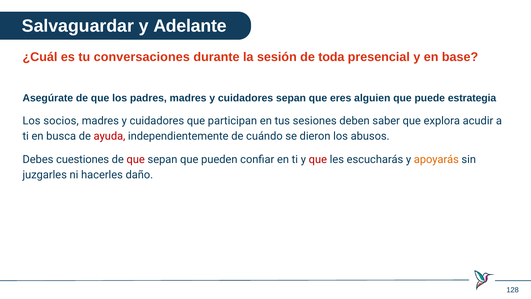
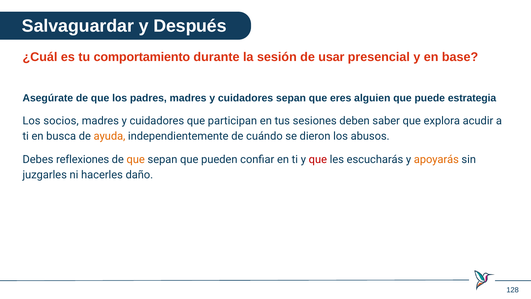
Adelante: Adelante -> Después (190, 26)
conversaciones: conversaciones -> comportamiento (142, 57)
toda: toda -> usar (331, 57)
ayuda colour: red -> orange (109, 136)
cuestiones: cuestiones -> reflexiones (83, 160)
que colour: red -> orange (136, 160)
